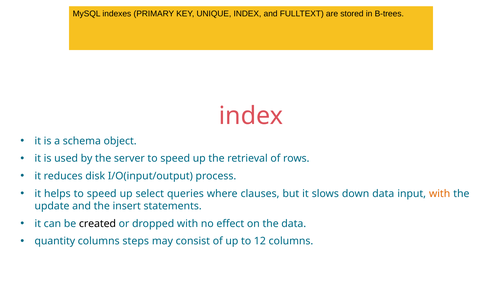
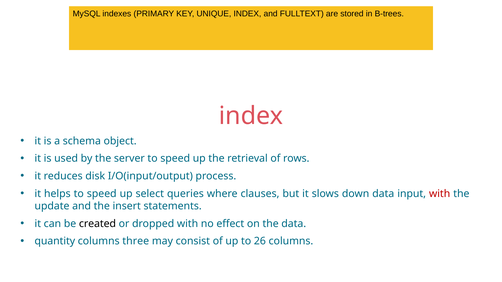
with colour: orange -> red (440, 194)
steps: steps -> three (136, 242)
12: 12 -> 26 (260, 242)
